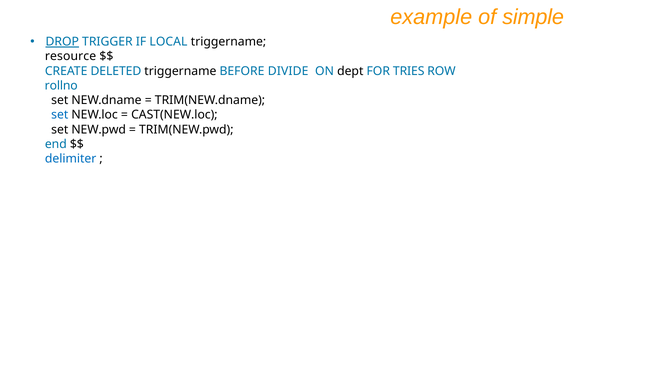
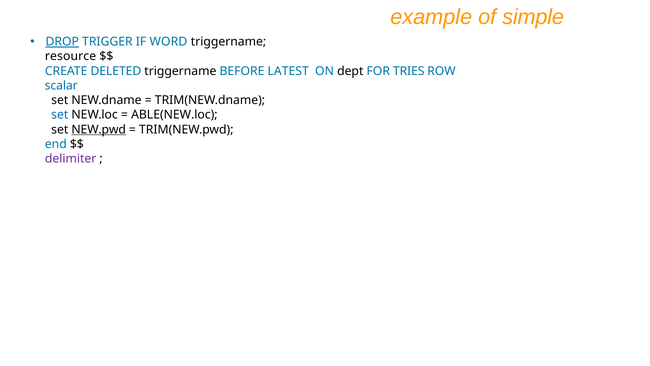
LOCAL: LOCAL -> WORD (168, 42)
DIVIDE: DIVIDE -> LATEST (288, 71)
rollno: rollno -> scalar (61, 86)
CAST(NEW.loc: CAST(NEW.loc -> ABLE(NEW.loc (174, 115)
NEW.pwd underline: none -> present (99, 129)
delimiter colour: blue -> purple (71, 159)
